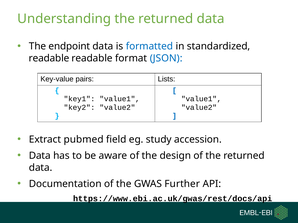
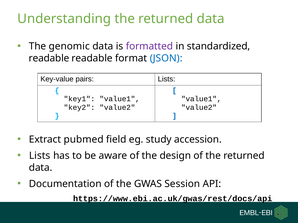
endpoint: endpoint -> genomic (69, 46)
formatted colour: blue -> purple (149, 46)
Data: Data -> Lists (40, 156)
Further: Further -> Session (182, 184)
